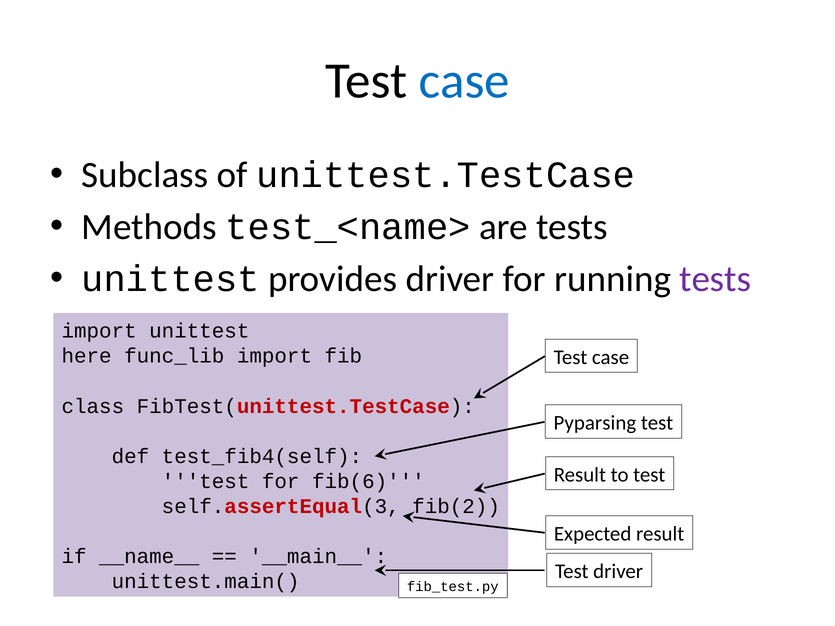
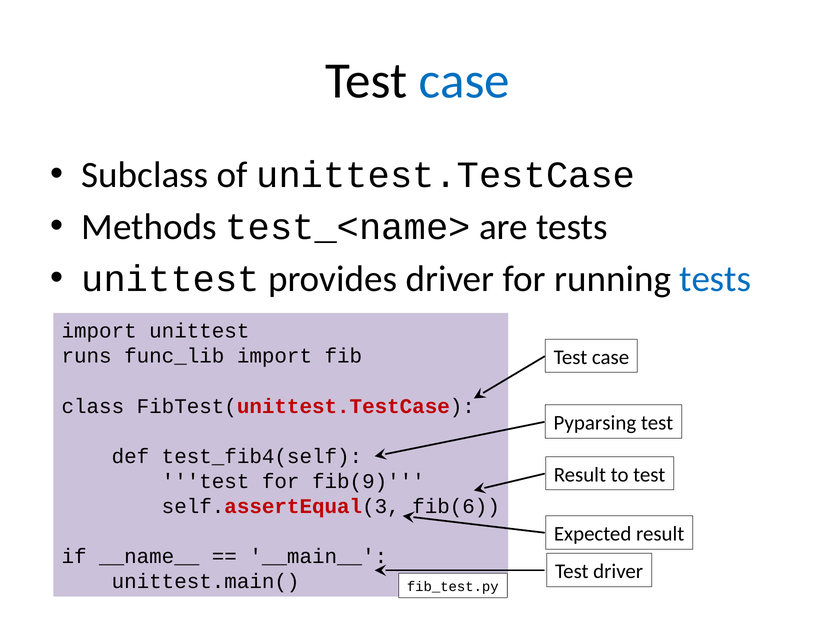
tests colour: purple -> blue (715, 279)
here: here -> runs (87, 356)
fib(6: fib(6 -> fib(9 (368, 481)
fib(2: fib(2 -> fib(6 (456, 507)
